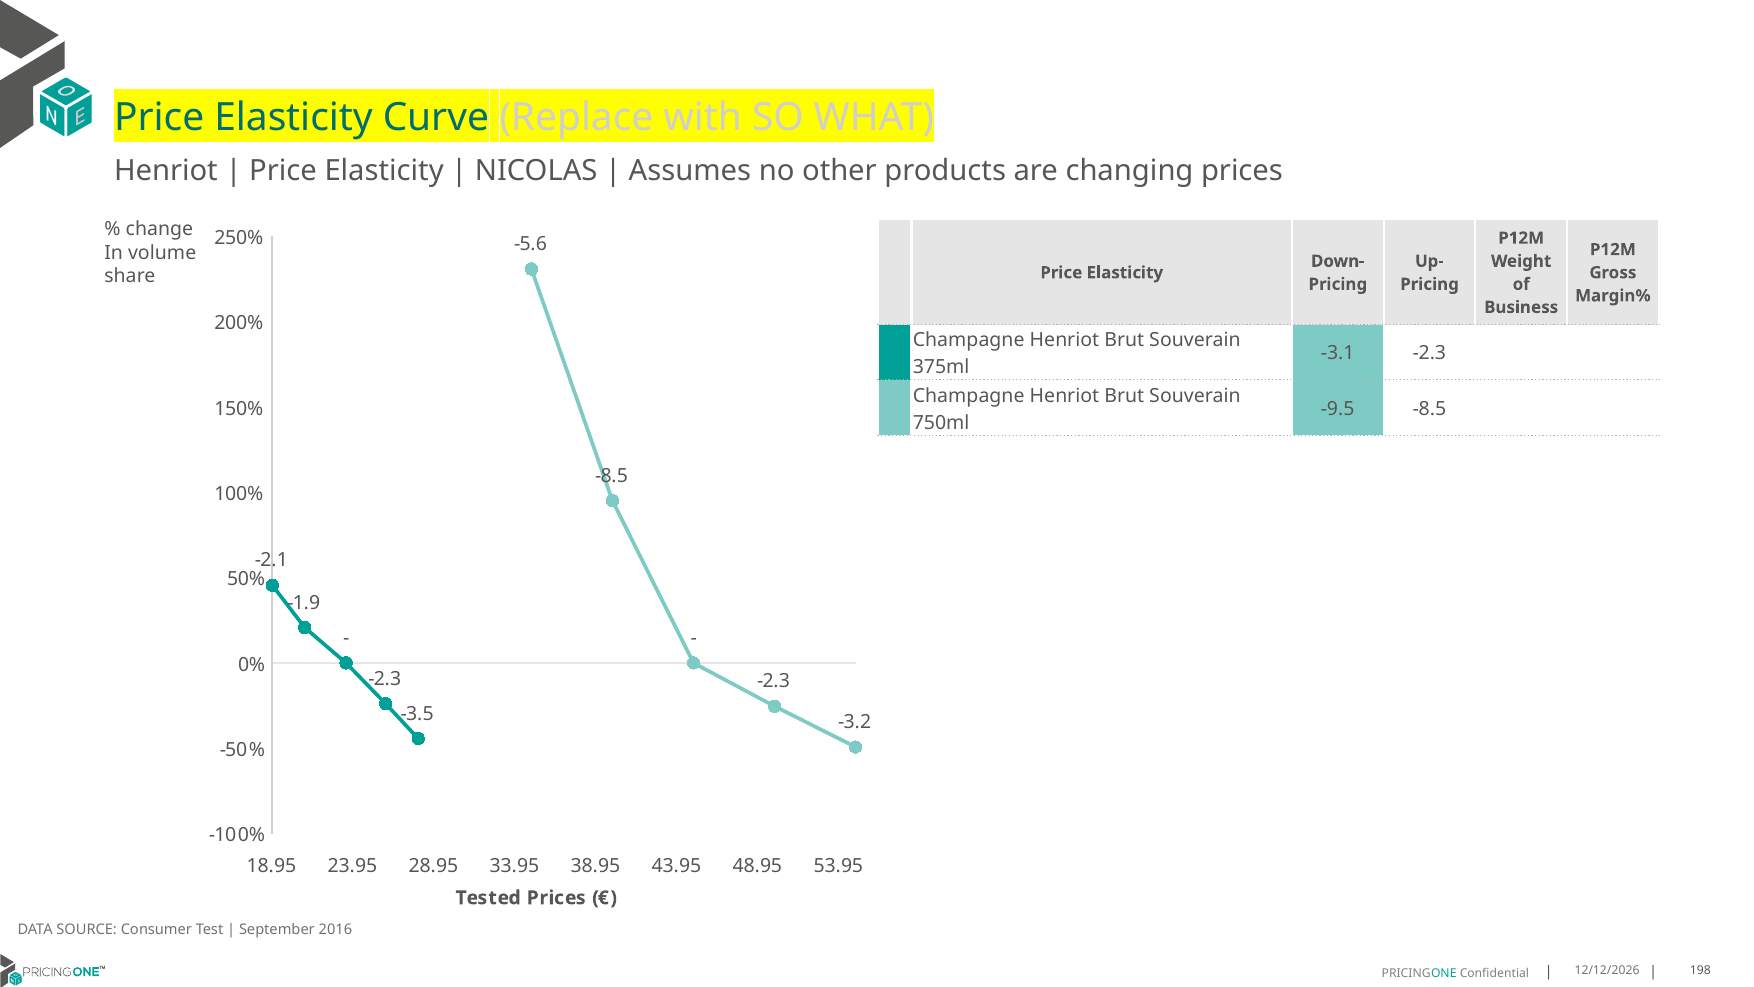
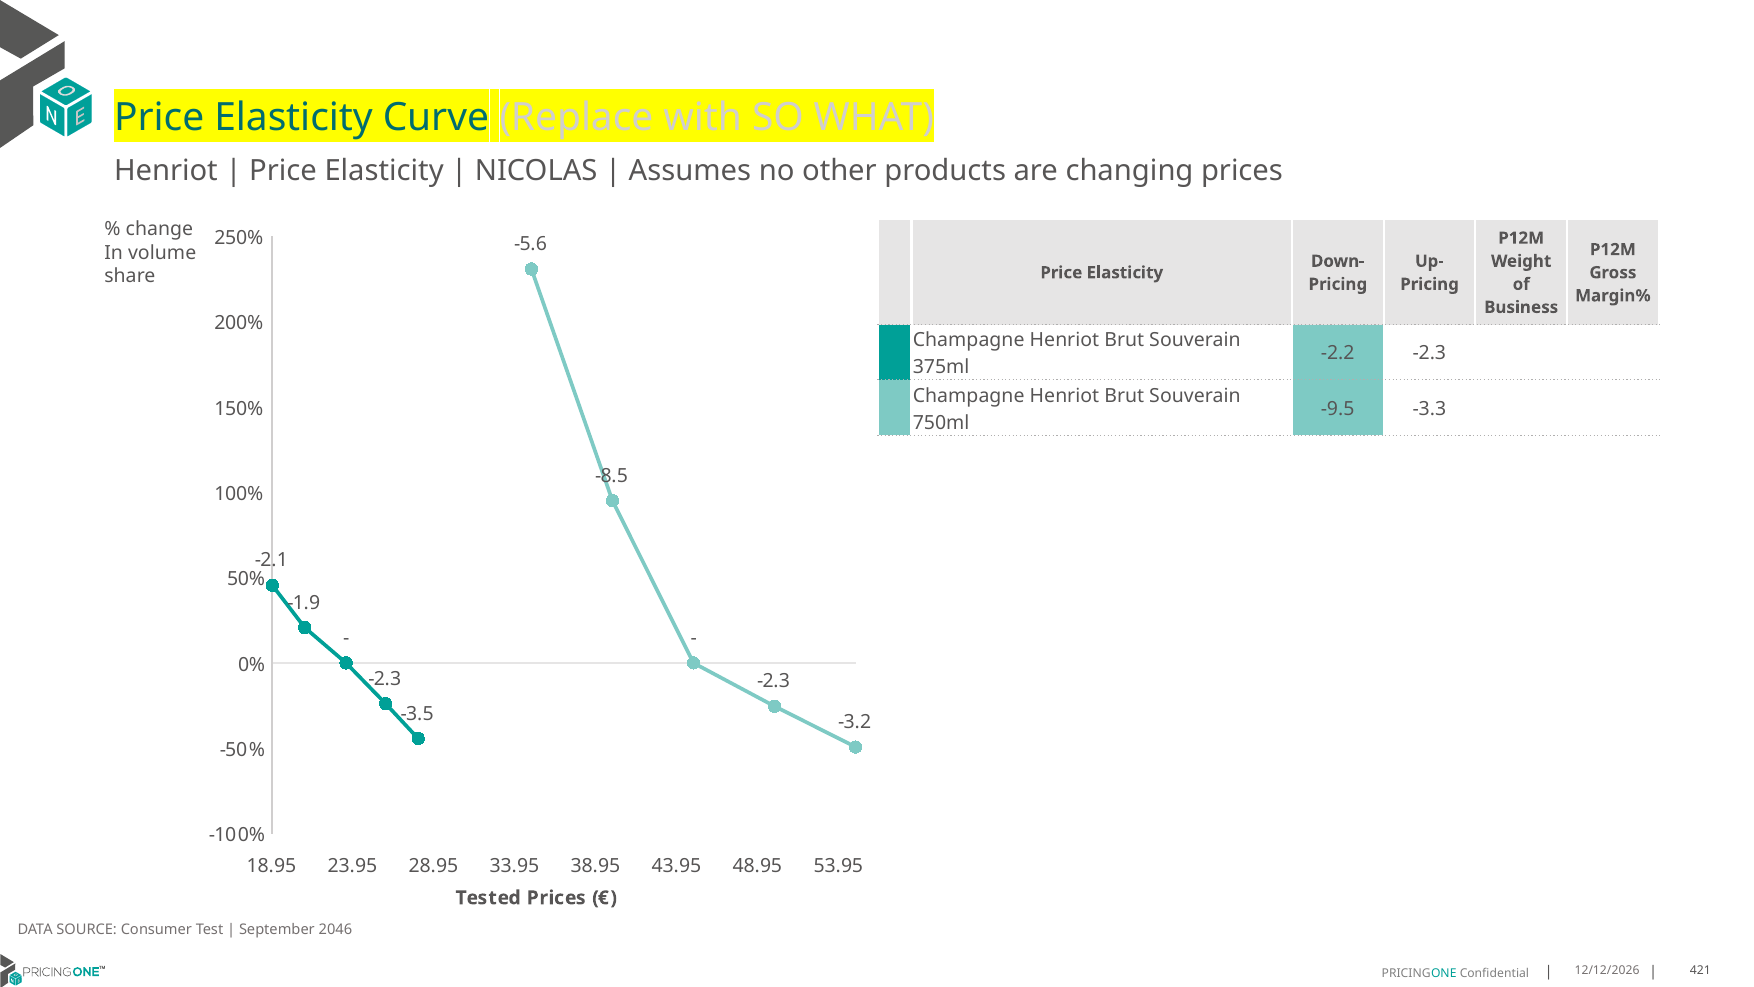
-3.1: -3.1 -> -2.2 (1338, 353)
-9.5 -8.5: -8.5 -> -3.3 (1429, 409)
2016: 2016 -> 2046 (335, 929)
198: 198 -> 421 (1700, 970)
